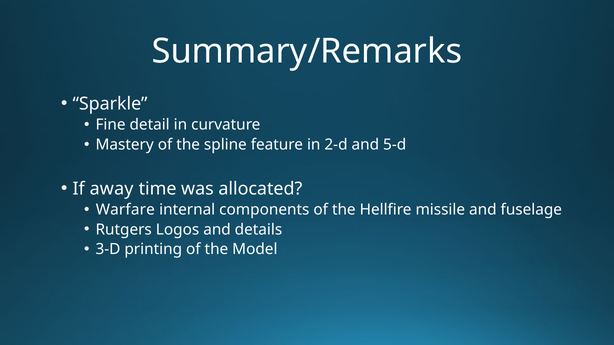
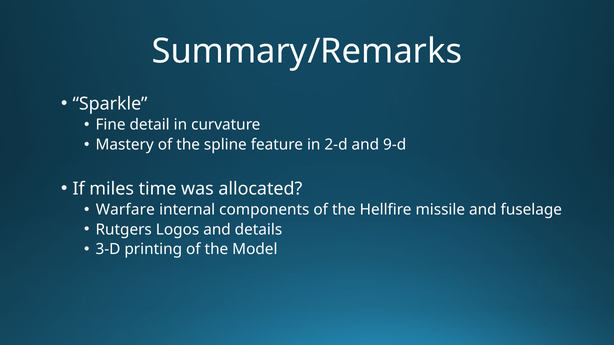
5-d: 5-d -> 9-d (395, 145)
away: away -> miles (112, 189)
